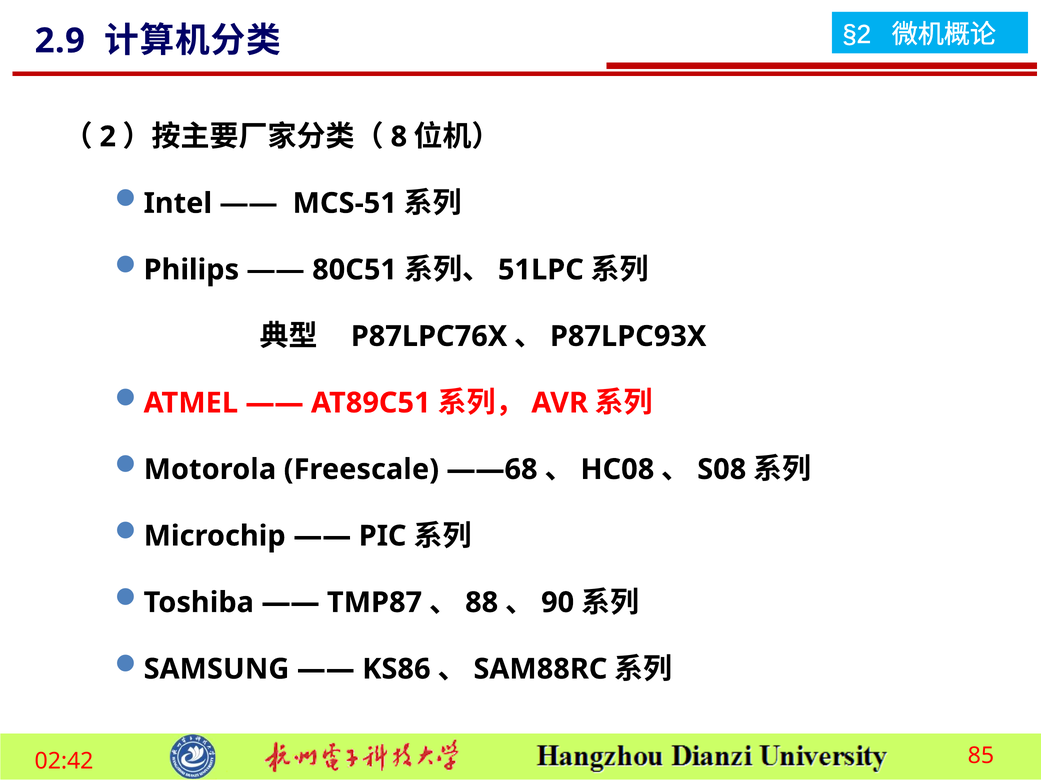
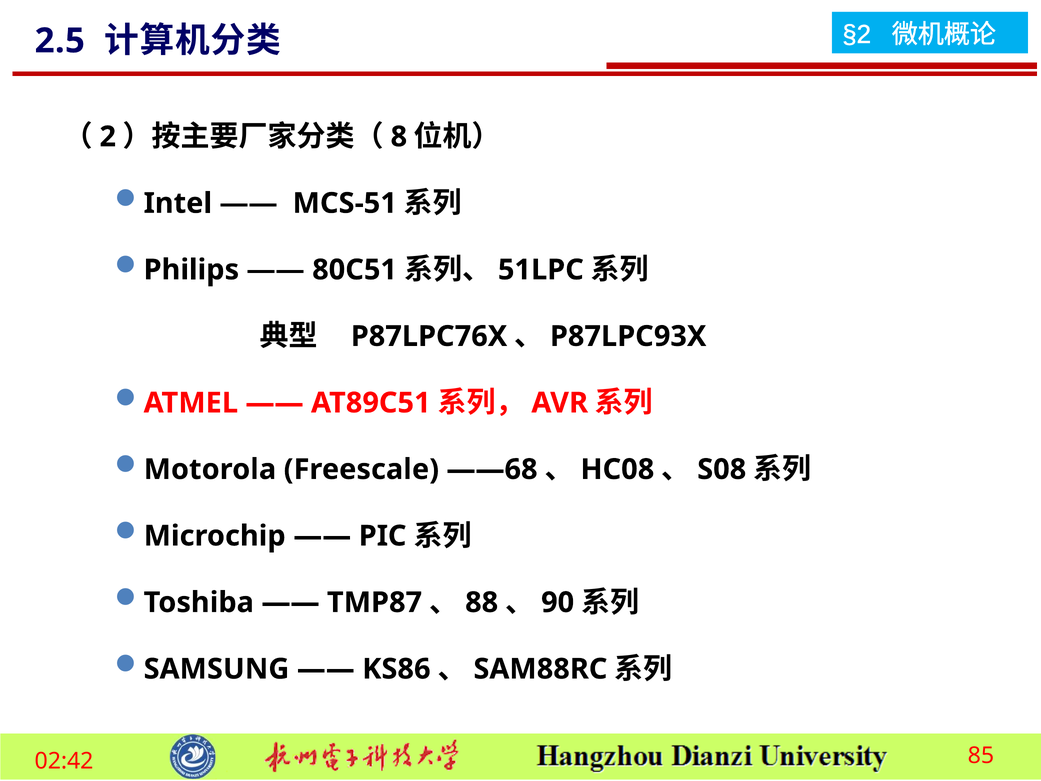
2.9: 2.9 -> 2.5 (60, 41)
